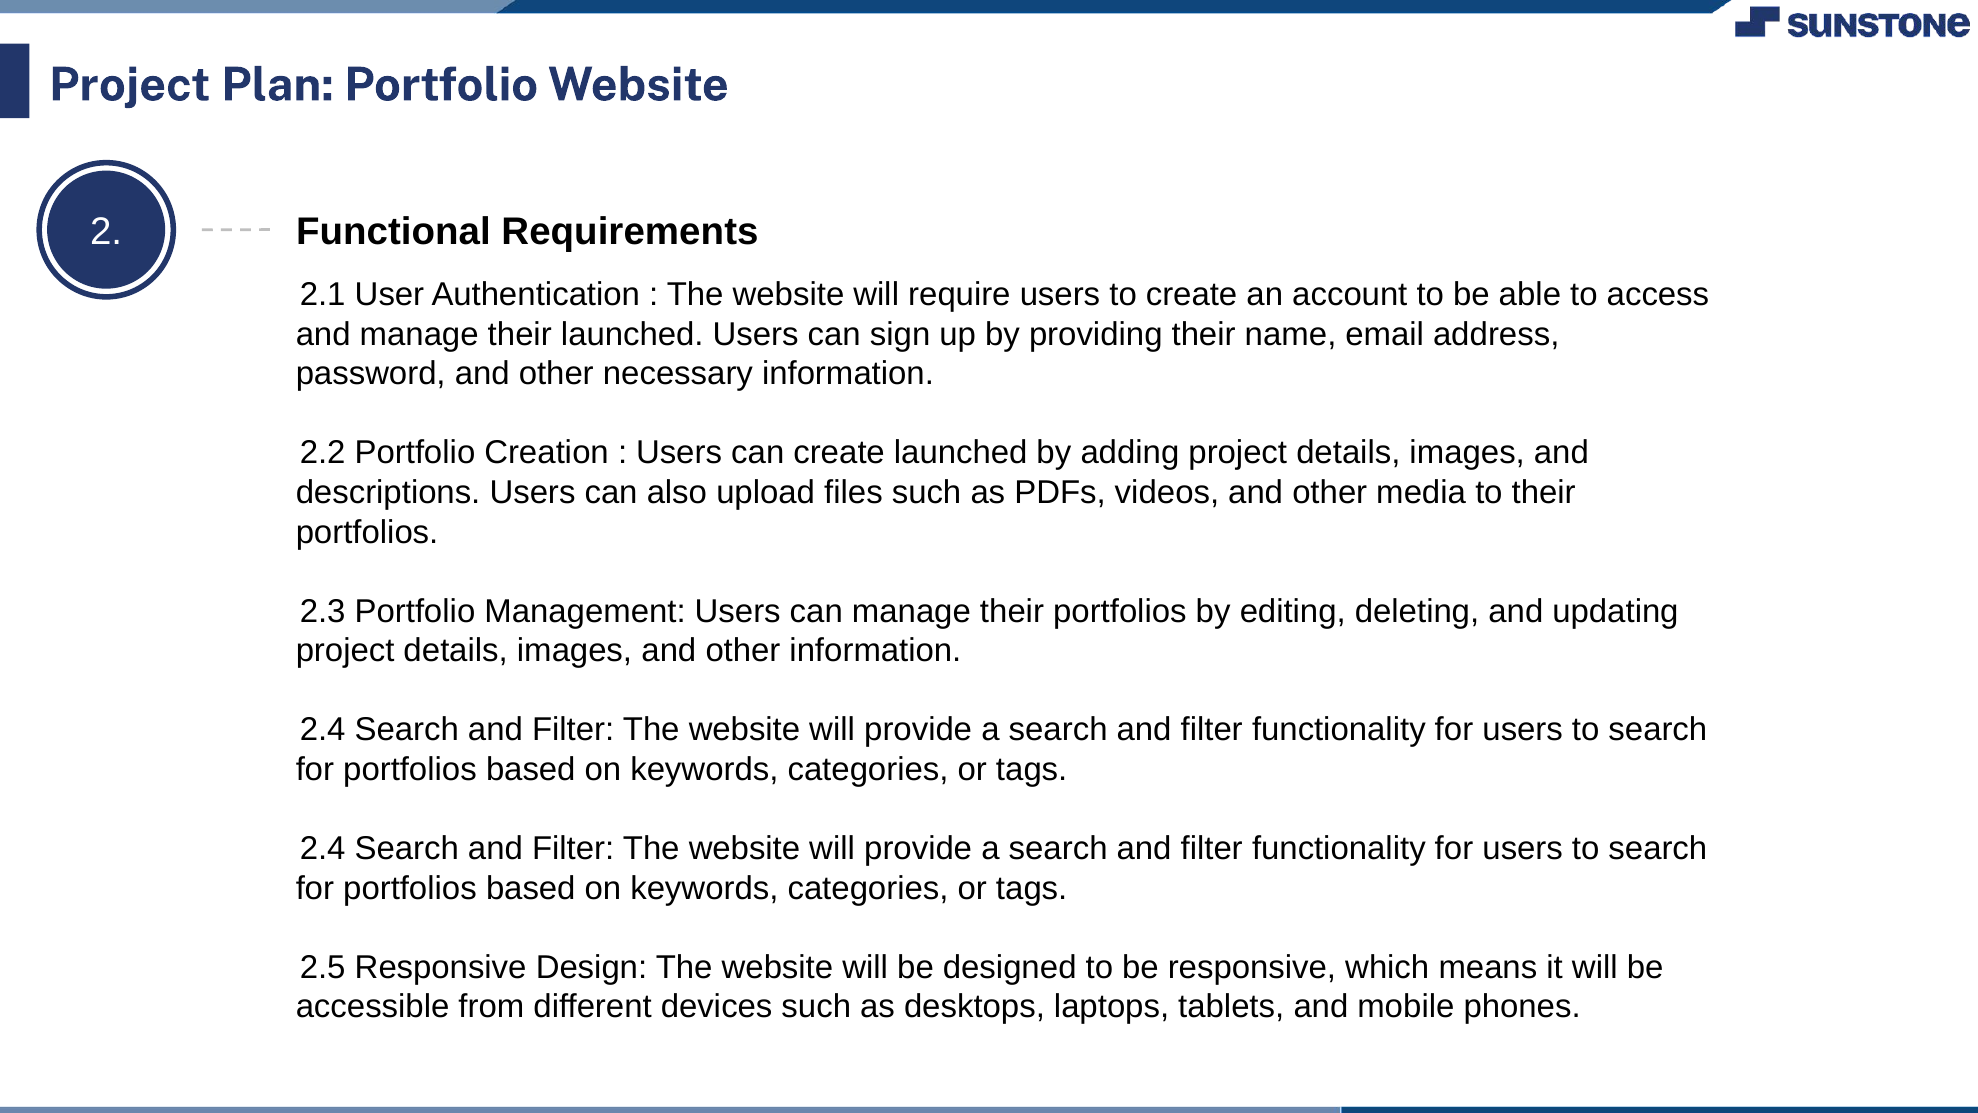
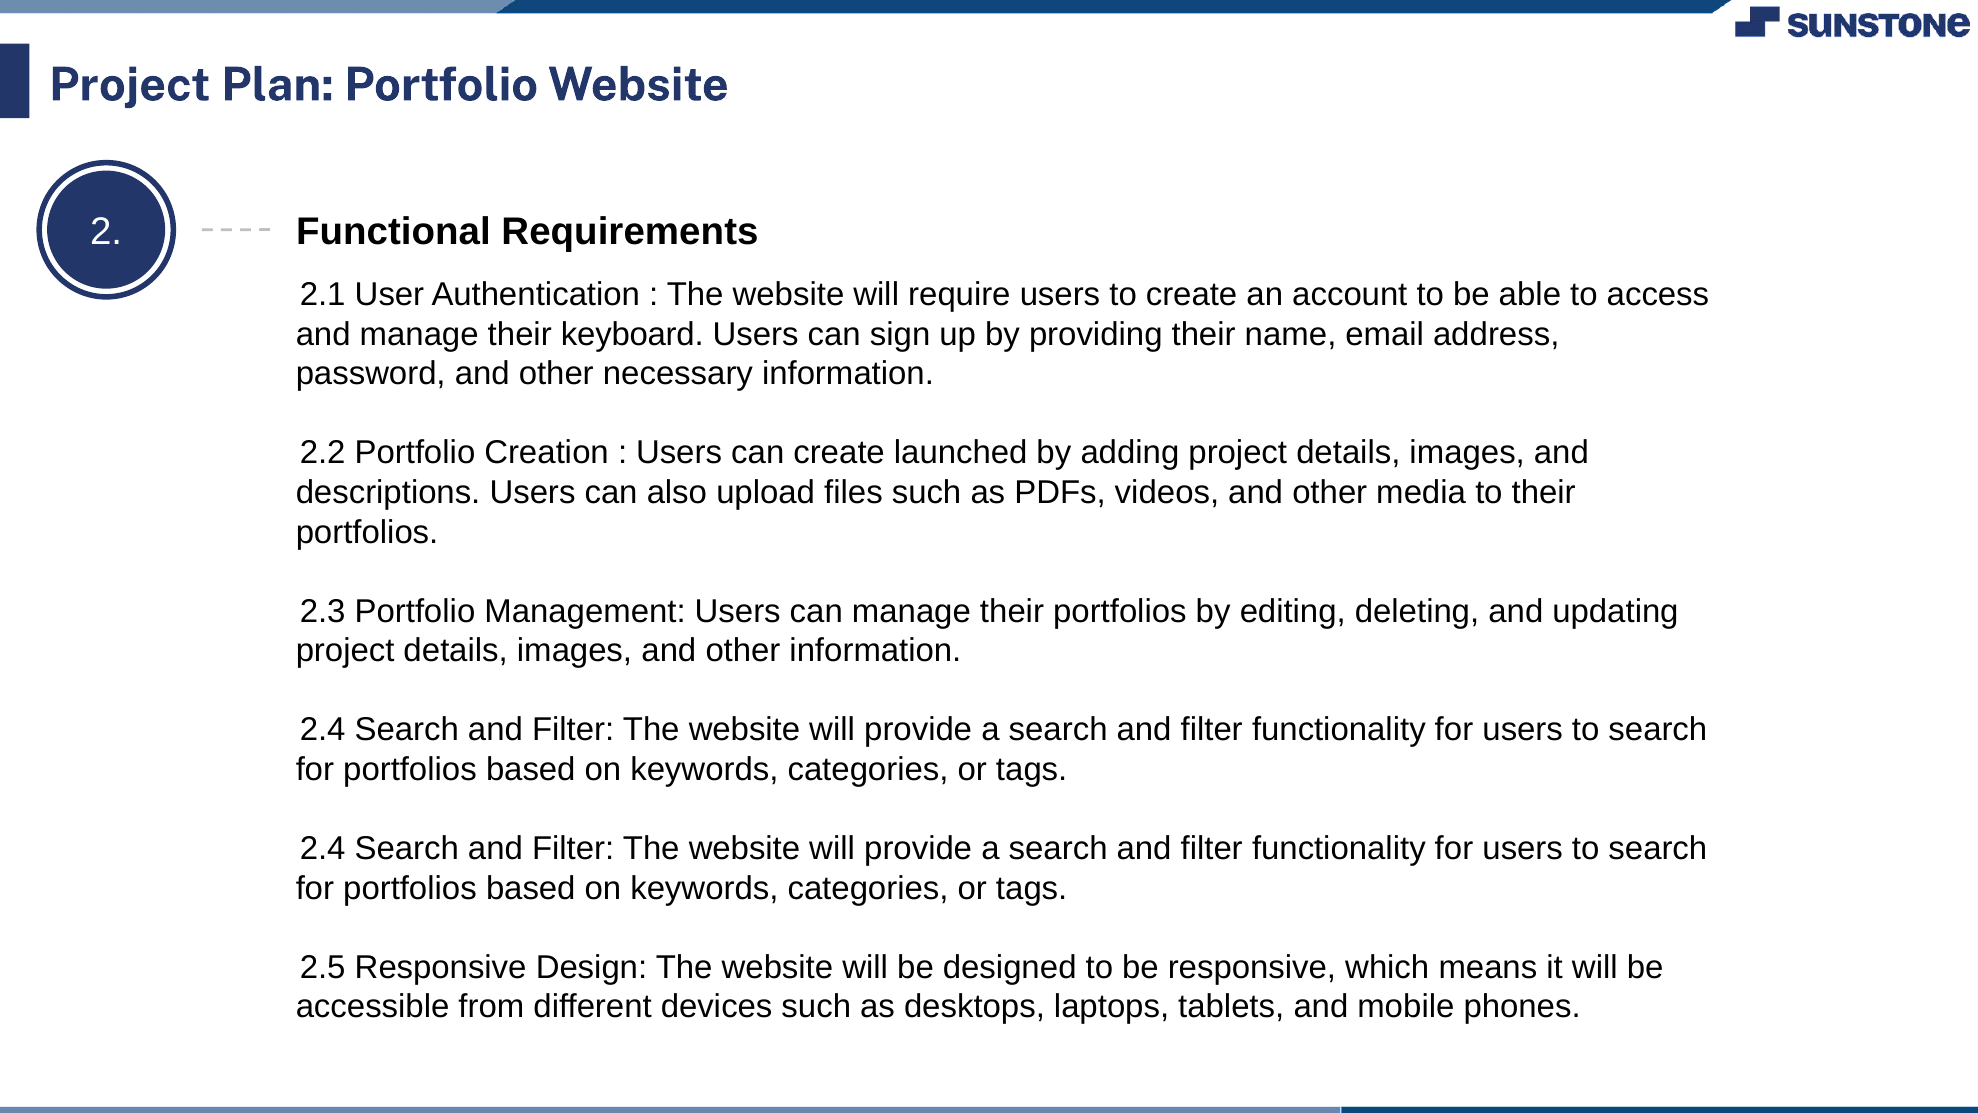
their launched: launched -> keyboard (632, 334)
